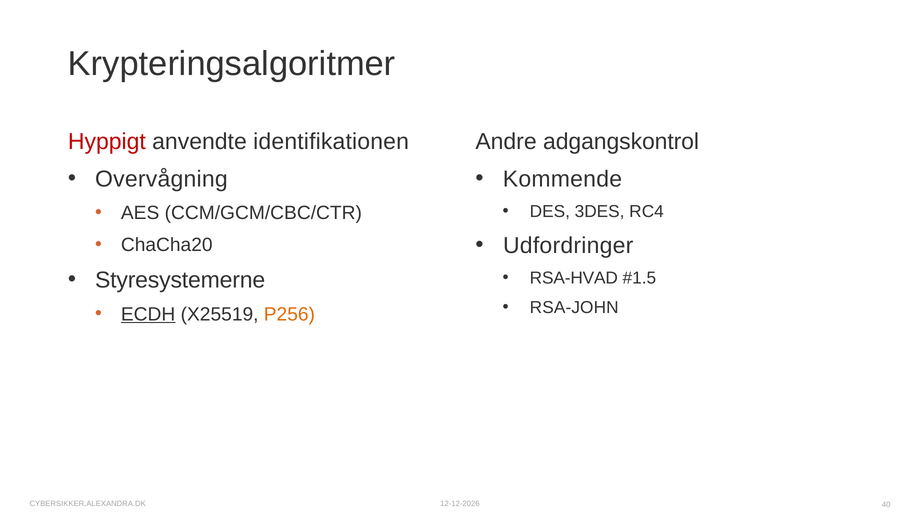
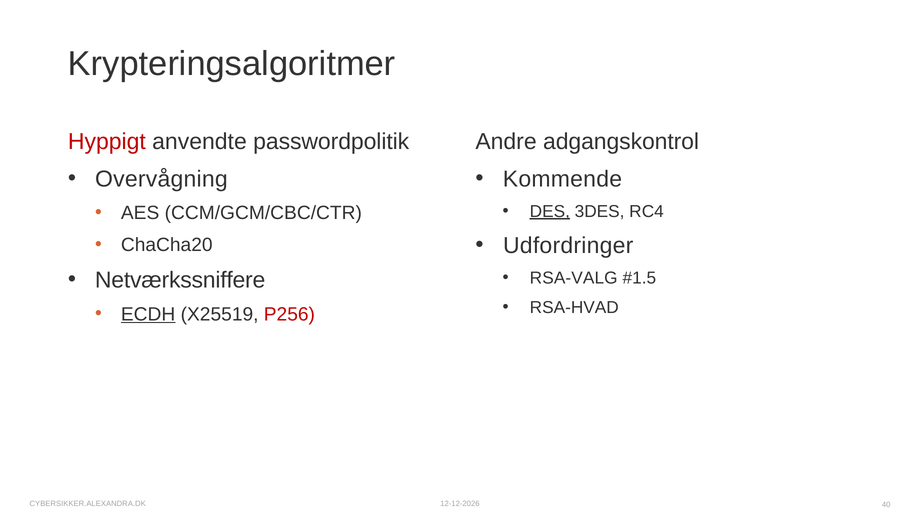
identifikationen: identifikationen -> passwordpolitik (331, 142)
DES underline: none -> present (550, 211)
Styresystemerne: Styresystemerne -> Netværkssniffere (180, 280)
RSA-HVAD: RSA-HVAD -> RSA-VALG (574, 278)
RSA-JOHN: RSA-JOHN -> RSA-HVAD (574, 307)
P256 colour: orange -> red (289, 314)
